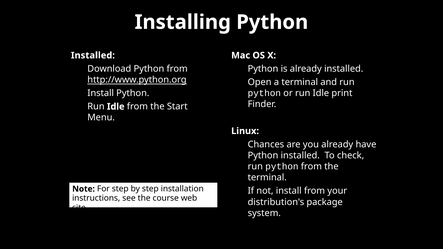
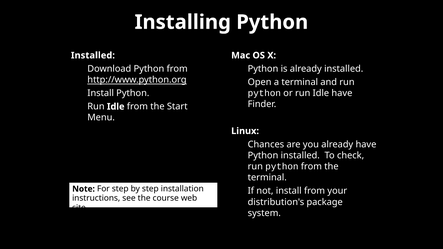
Idle print: print -> have (342, 93)
